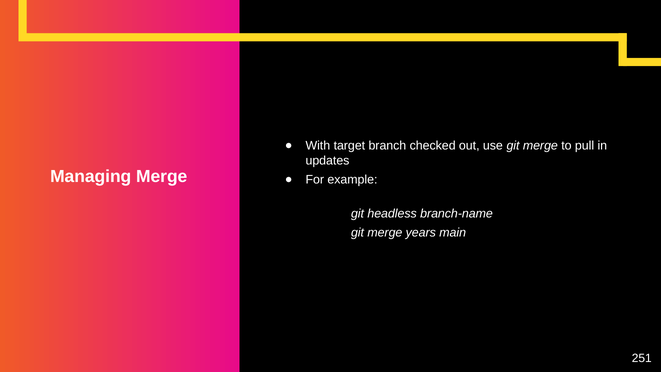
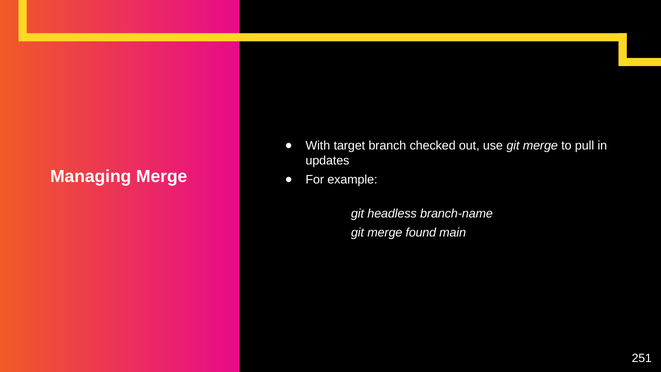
years: years -> found (421, 232)
